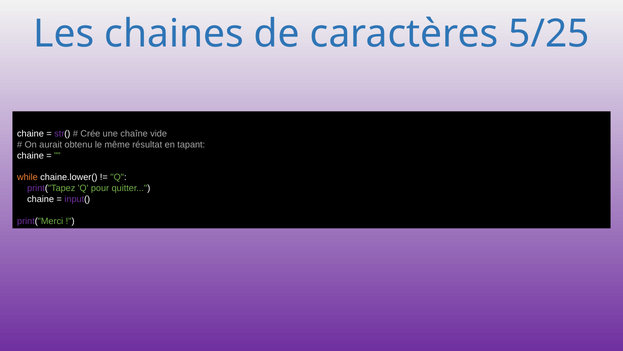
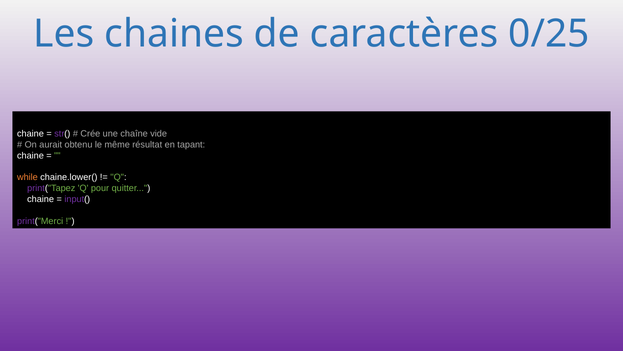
5/25: 5/25 -> 0/25 (549, 34)
